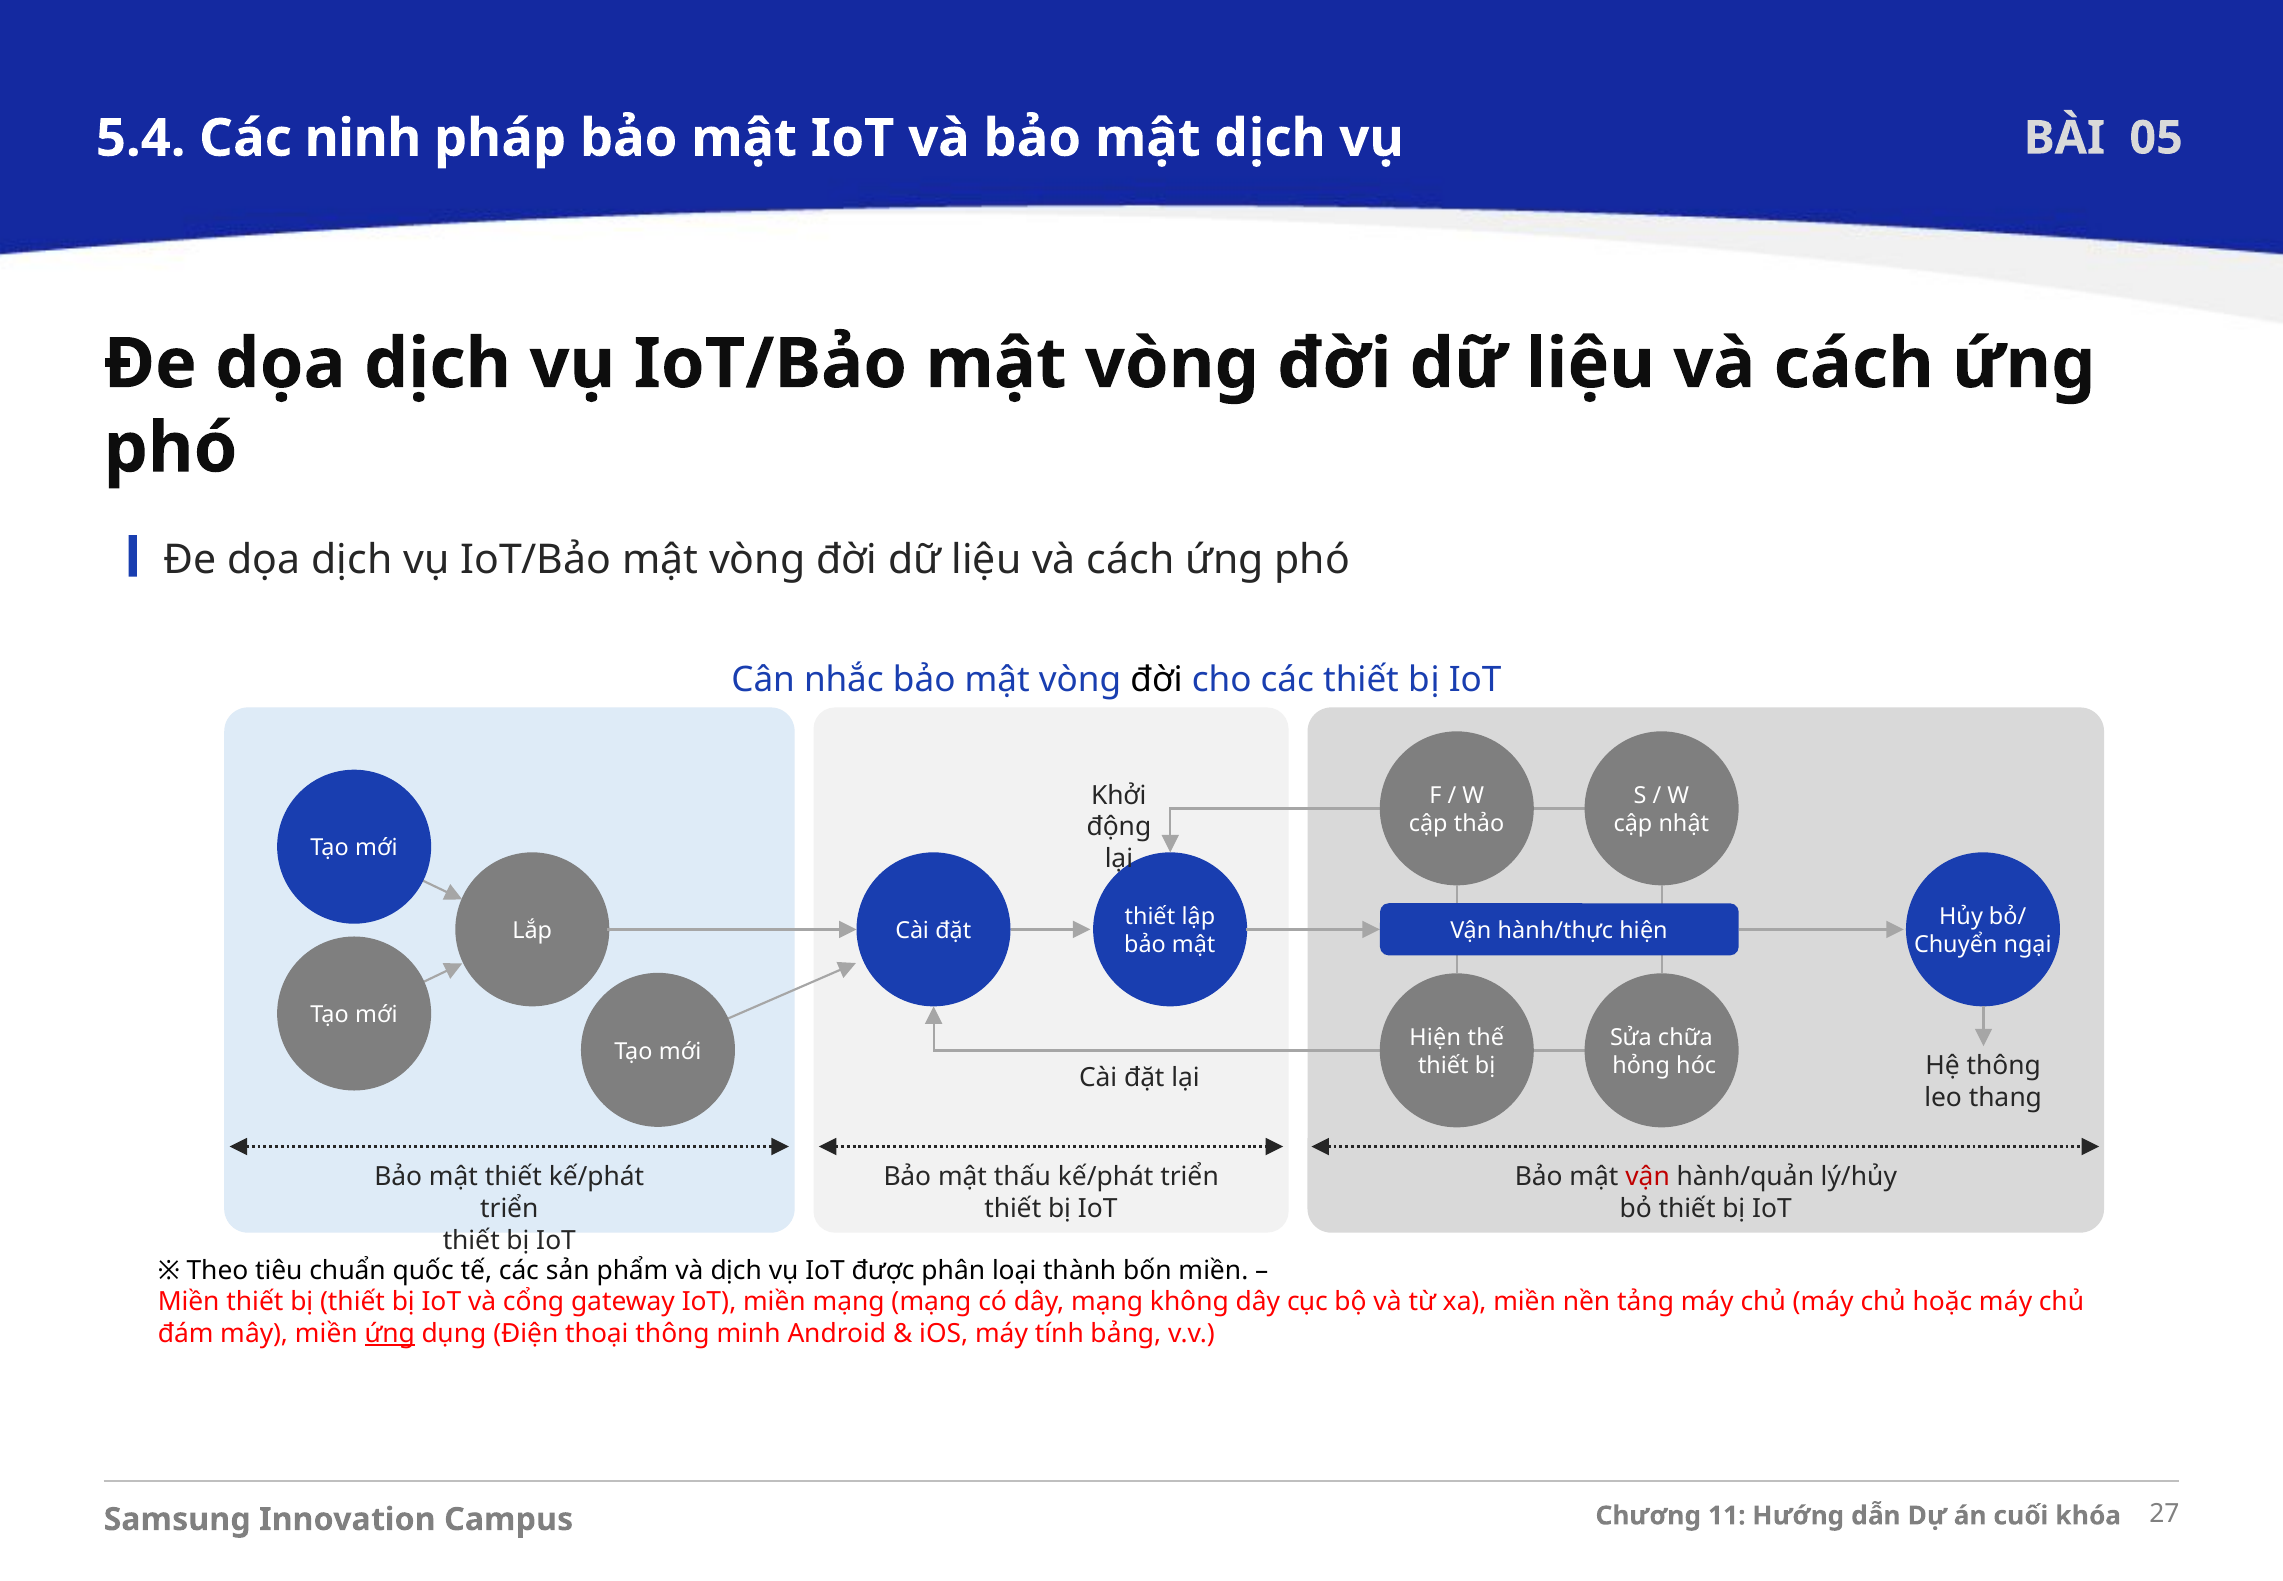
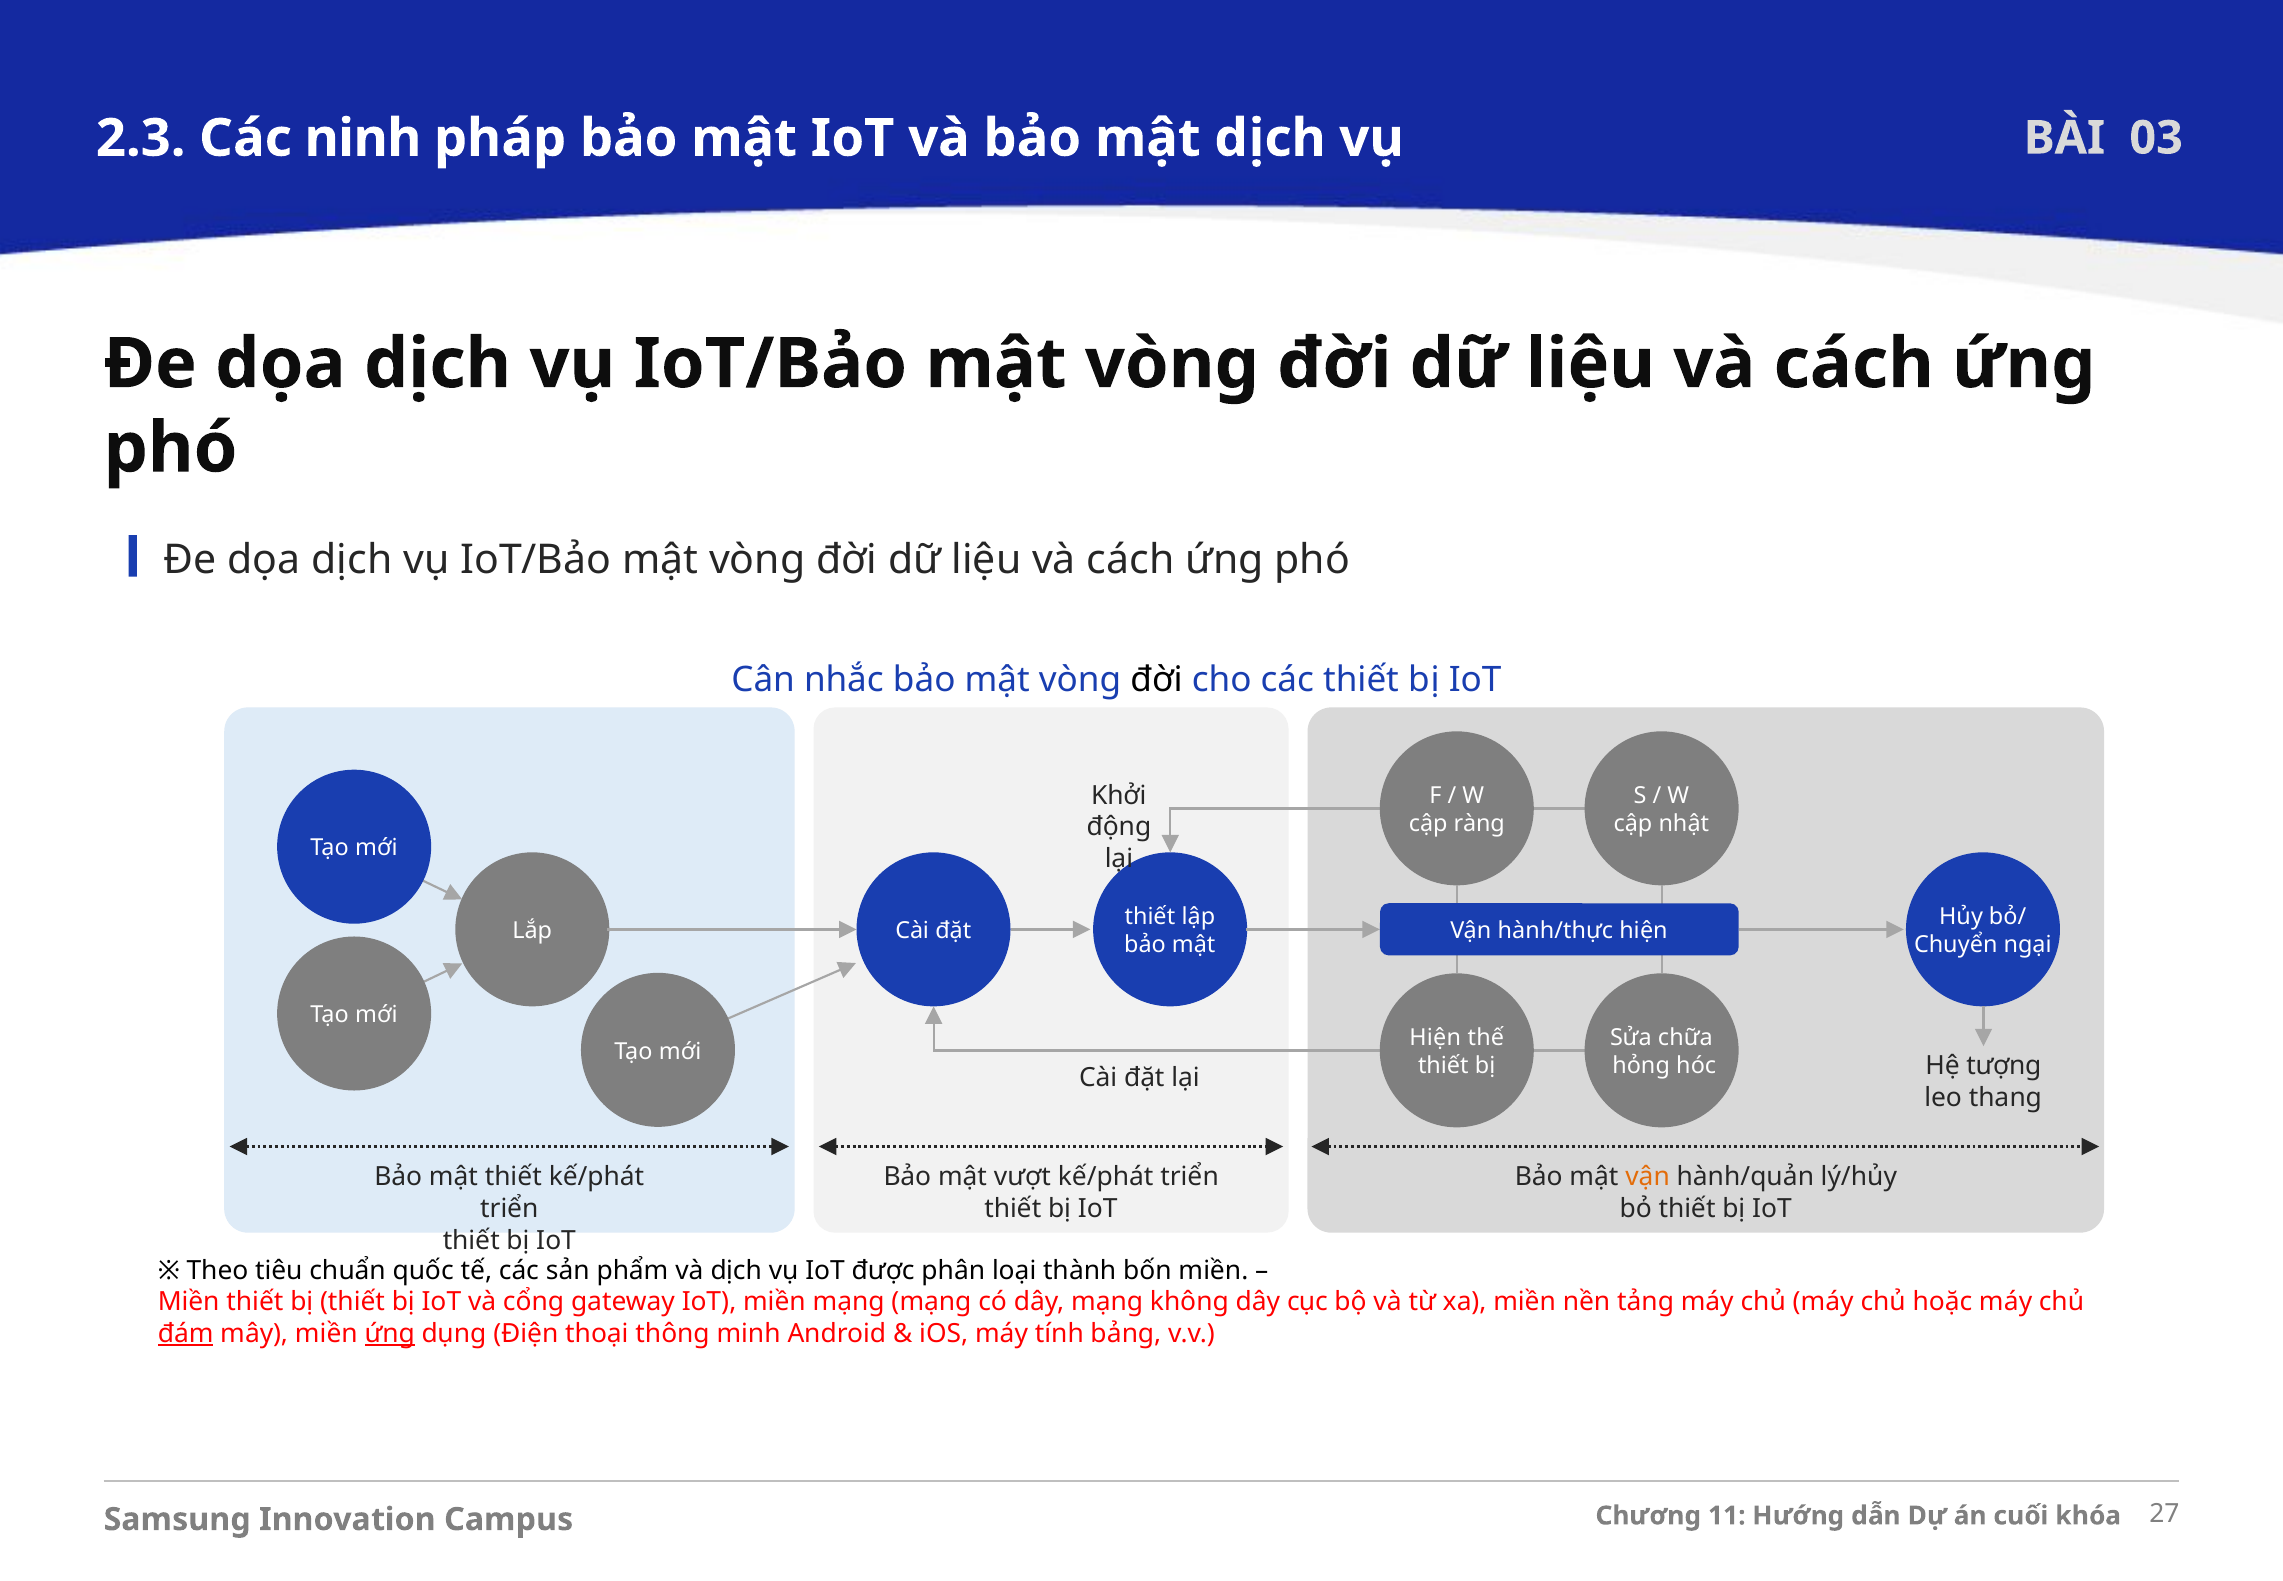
5.4: 5.4 -> 2.3 (141, 138)
05: 05 -> 03 (2156, 138)
thảo: thảo -> ràng (1479, 824)
Hệ thông: thông -> tượng (2004, 1066)
thấu: thấu -> vượt (1022, 1177)
vận colour: red -> orange (1648, 1177)
đám underline: none -> present (186, 1334)
